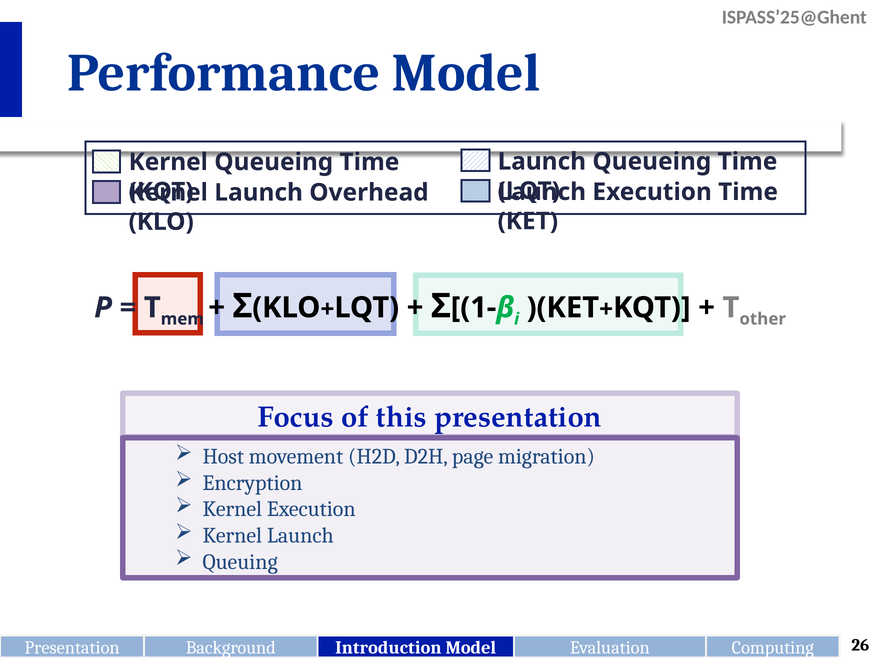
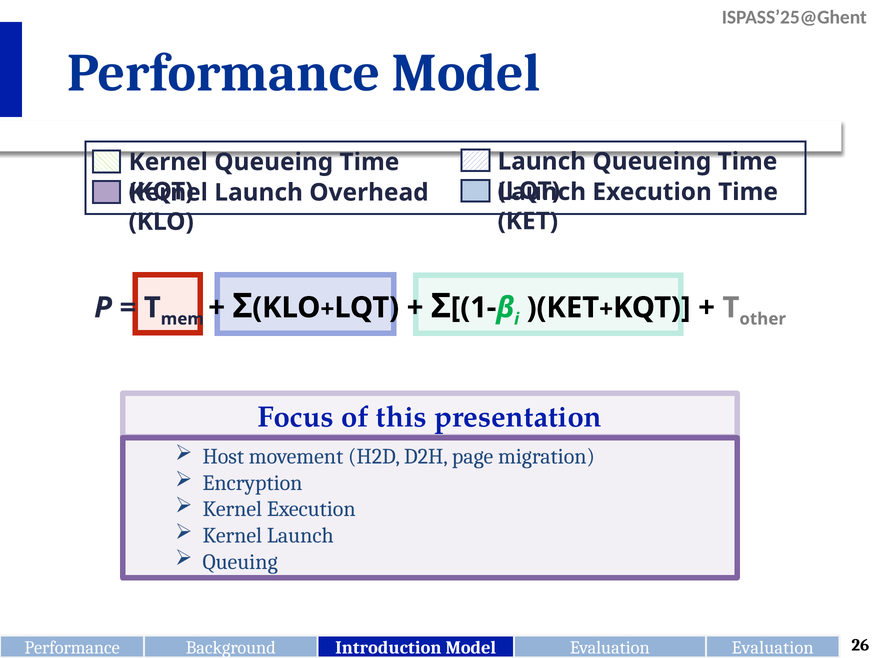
Presentation: Presentation -> Performance (72, 648)
Evaluation Computing: Computing -> Evaluation (773, 648)
